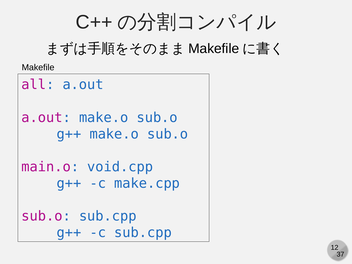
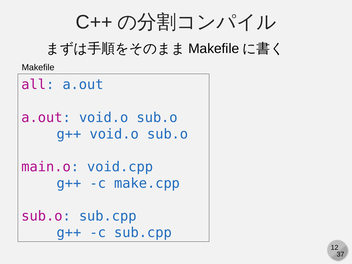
a.out make.o: make.o -> void.o (104, 118)
g++ make.o: make.o -> void.o (114, 134)
